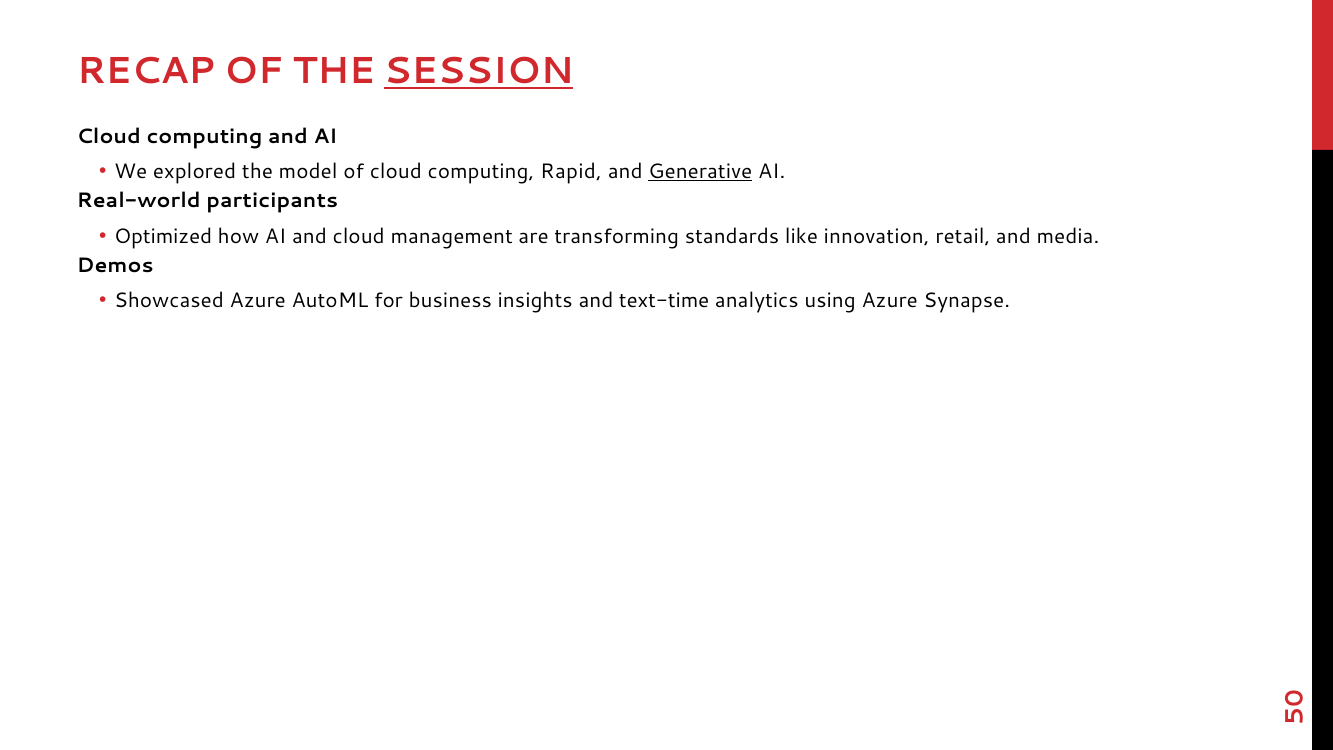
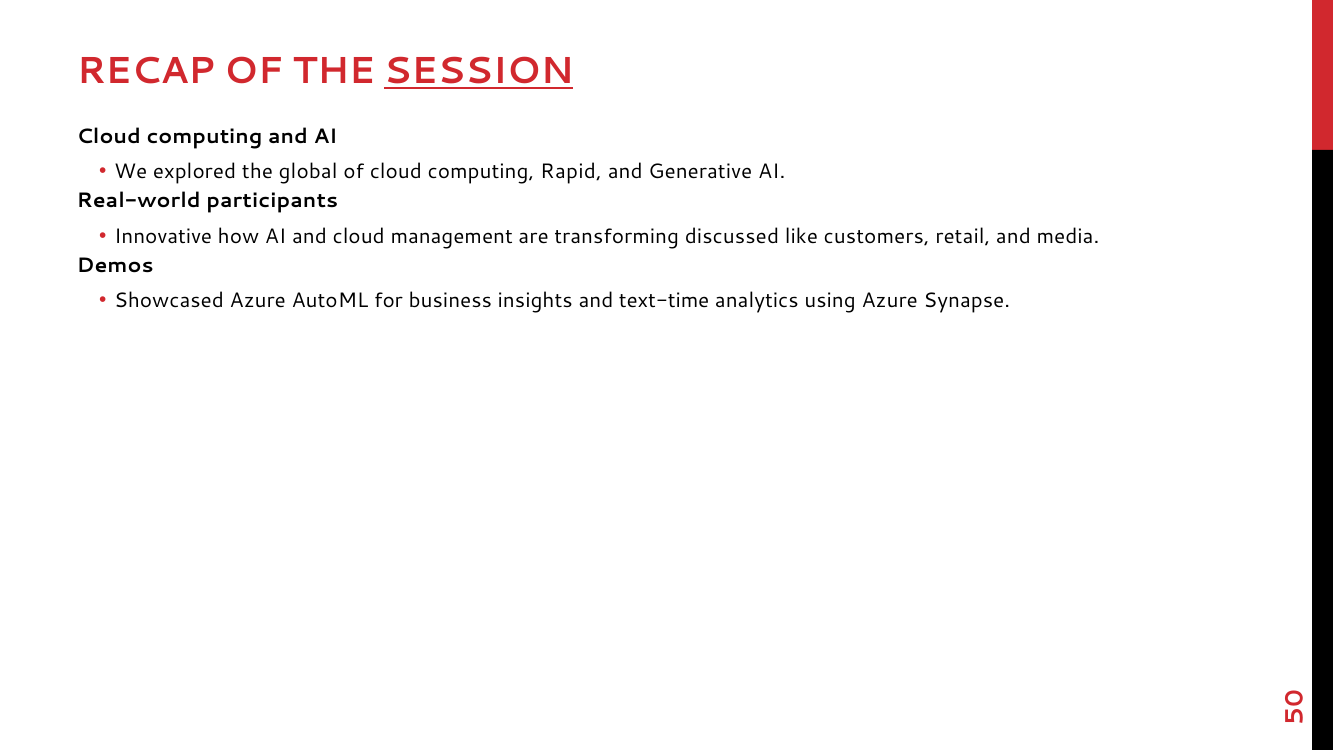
model: model -> global (308, 172)
Generative underline: present -> none (700, 172)
Optimized: Optimized -> Innovative (163, 236)
standards: standards -> discussed (732, 236)
innovation: innovation -> customers (877, 236)
